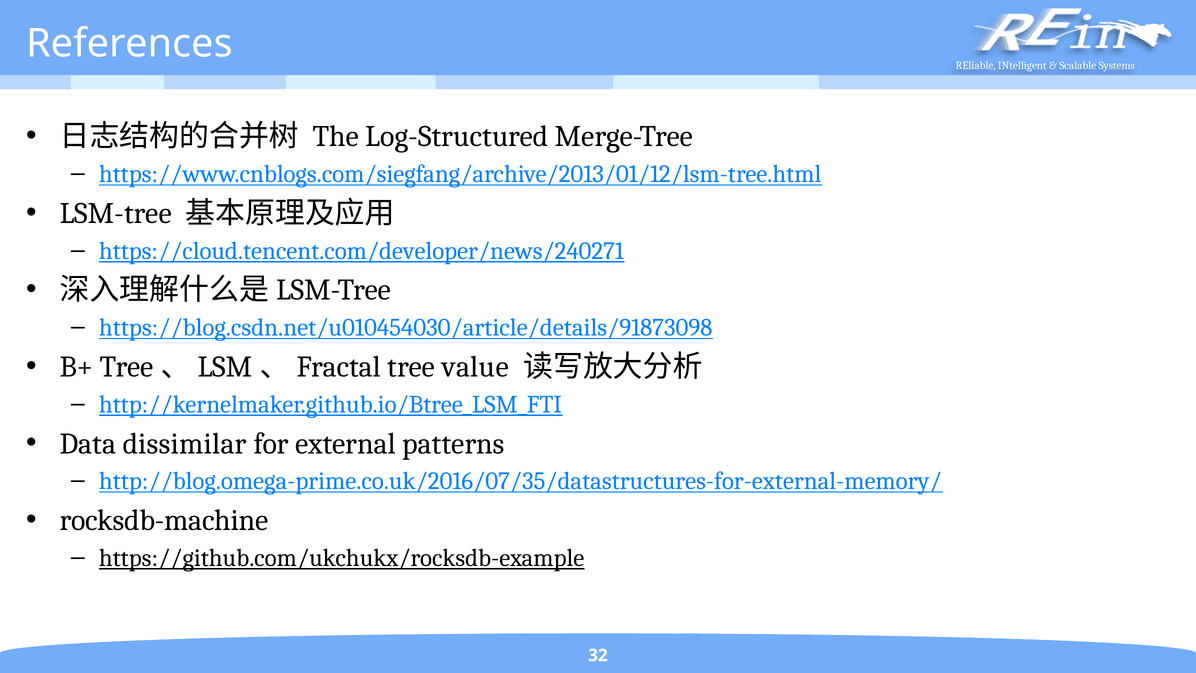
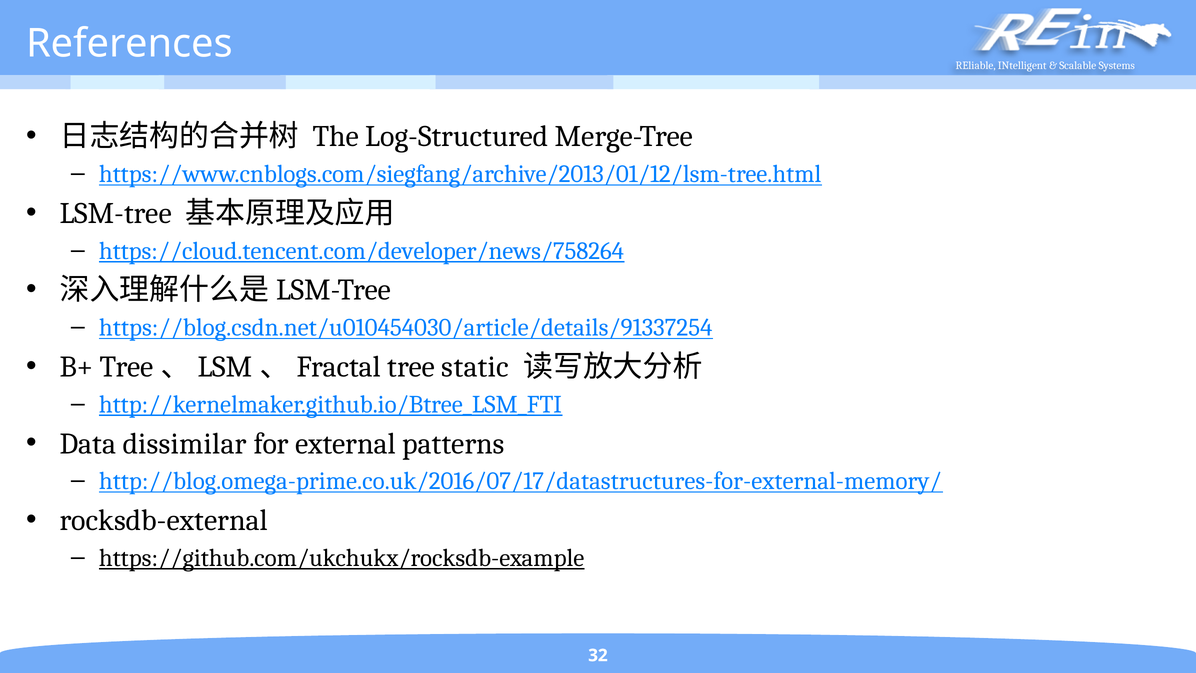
https://cloud.tencent.com/developer/news/240271: https://cloud.tencent.com/developer/news/240271 -> https://cloud.tencent.com/developer/news/758264 (361, 251)
https://blog.csdn.net/u010454030/article/details/91873098: https://blog.csdn.net/u010454030/article/details/91873098 -> https://blog.csdn.net/u010454030/article/details/91337254 (406, 328)
value: value -> static (475, 367)
http://blog.omega-prime.co.uk/2016/07/35/datastructures-for-external-memory/: http://blog.omega-prime.co.uk/2016/07/35/datastructures-for-external-memory/ -> http://blog.omega-prime.co.uk/2016/07/17/datastructures-for-external-memory/ (520, 481)
rocksdb-machine: rocksdb-machine -> rocksdb-external (164, 520)
